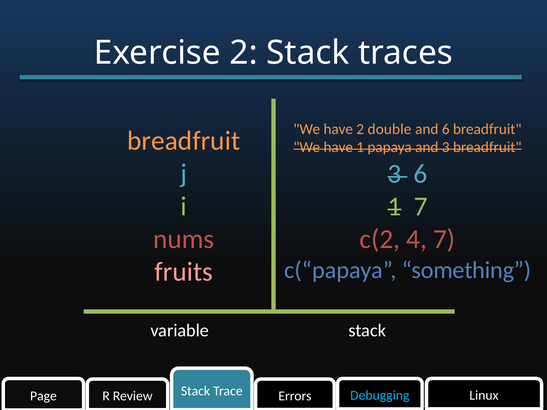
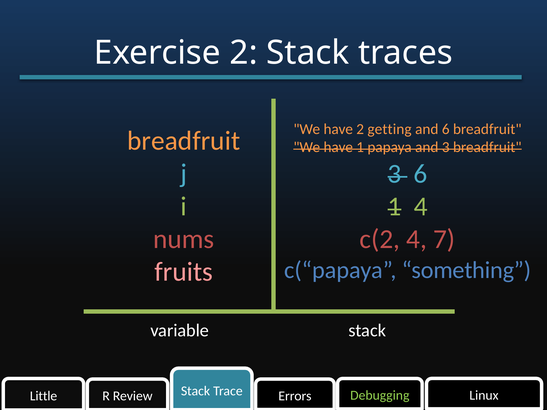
double: double -> getting (390, 129)
1 7: 7 -> 4 (421, 207)
Page: Page -> Little (44, 396)
Debugging colour: light blue -> light green (380, 396)
